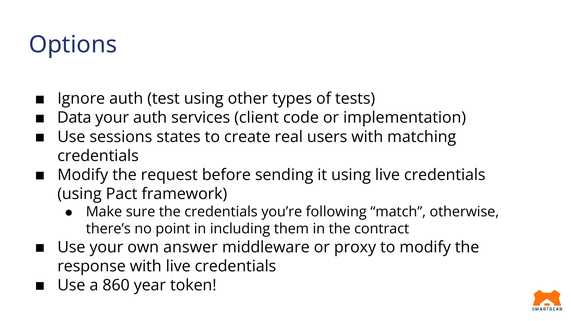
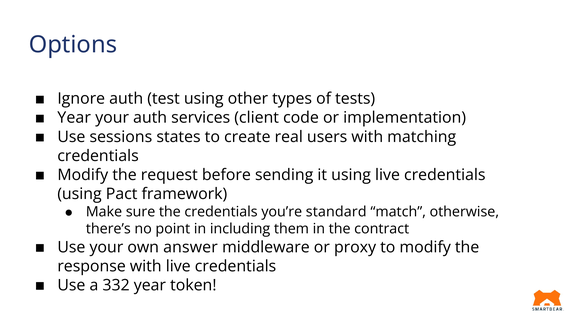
Data: Data -> Year (74, 118)
following: following -> standard (336, 212)
860: 860 -> 332 (116, 285)
